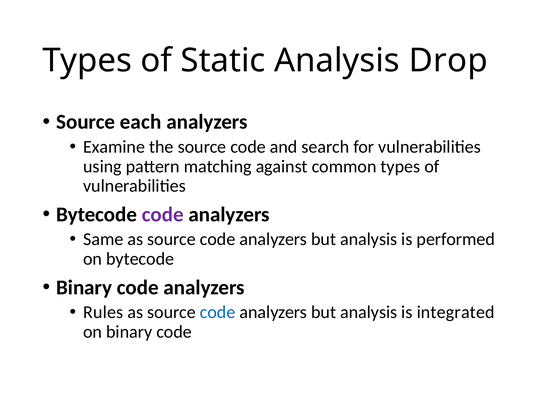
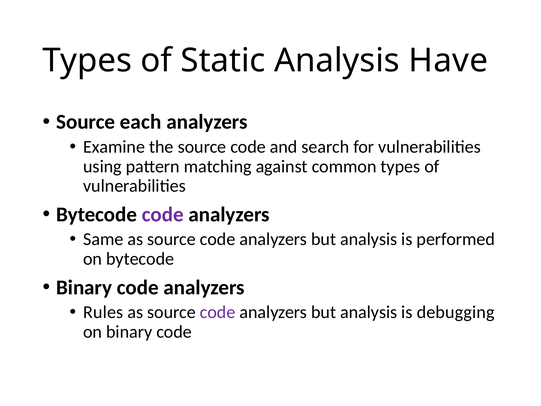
Drop: Drop -> Have (448, 61)
code colour: blue -> purple (218, 312)
integrated: integrated -> debugging (456, 312)
